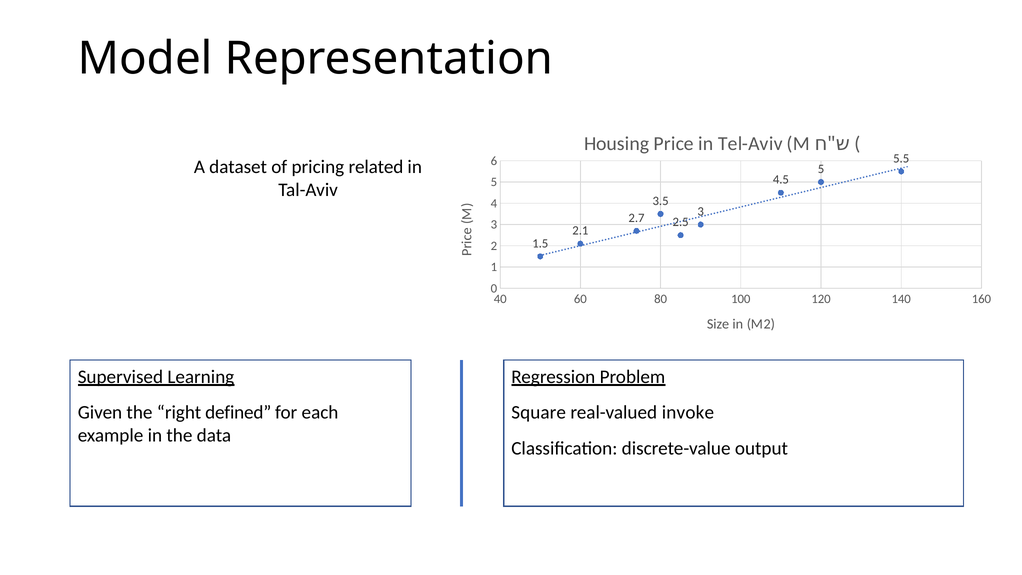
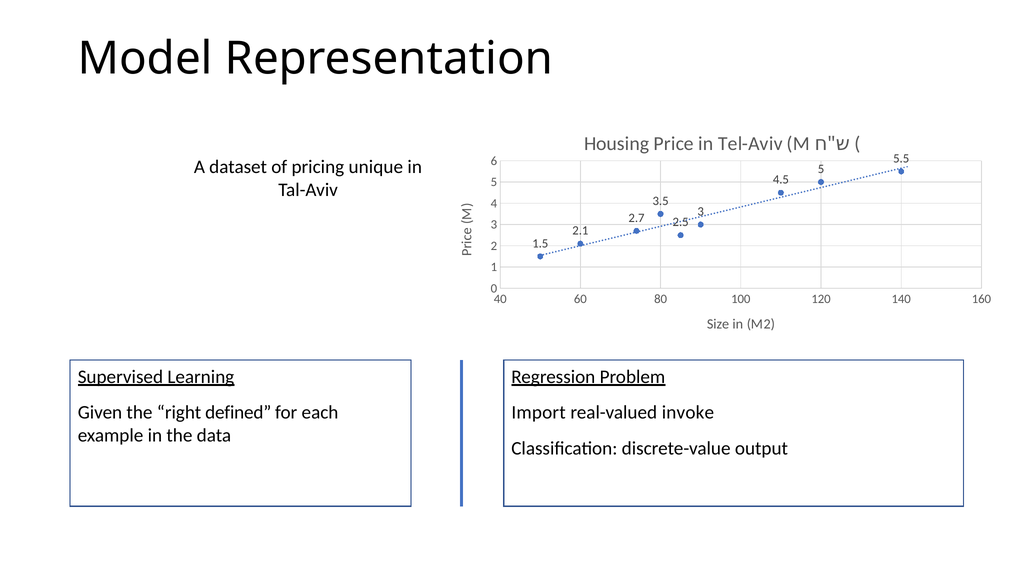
related: related -> unique (376, 167)
Square: Square -> Import (539, 412)
